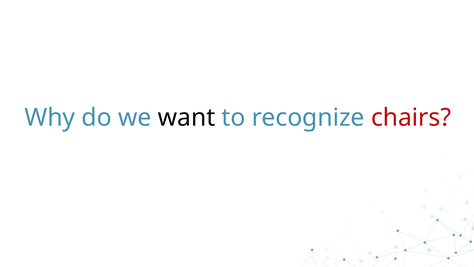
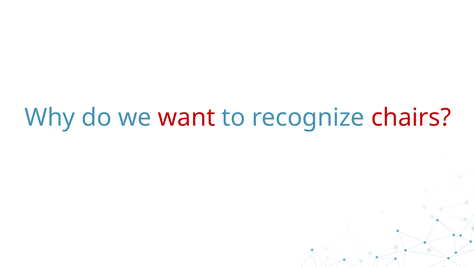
want colour: black -> red (187, 118)
